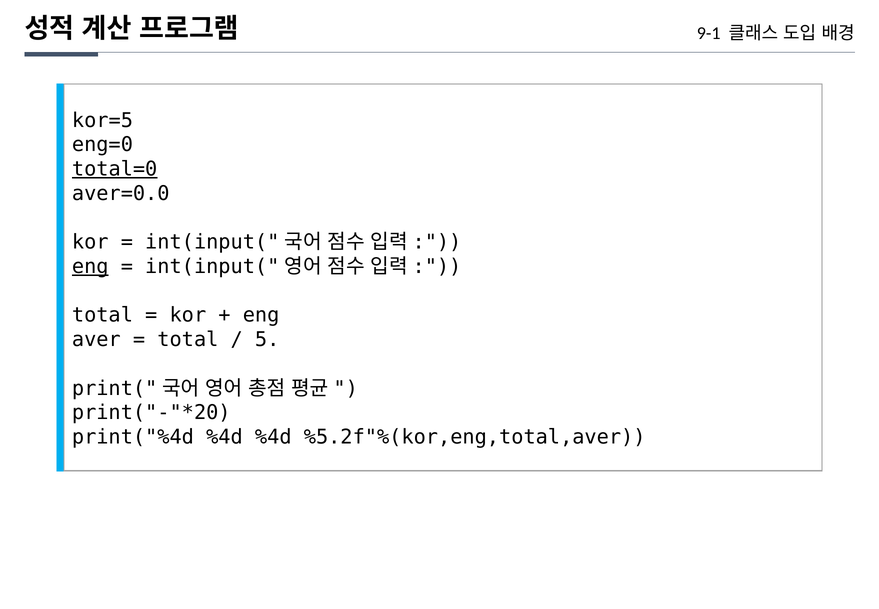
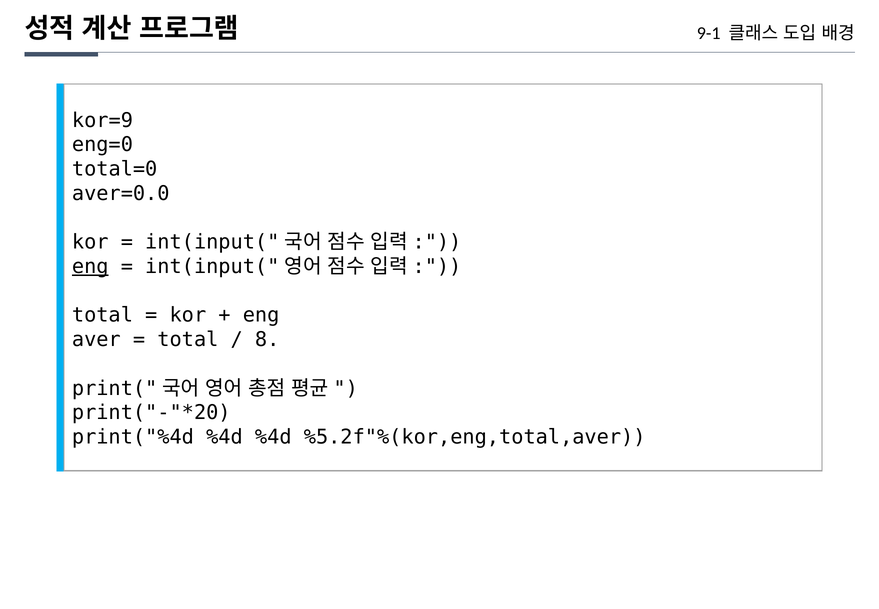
kor=5: kor=5 -> kor=9 (102, 120)
total=0 underline: present -> none (115, 169)
5: 5 -> 8 (267, 339)
